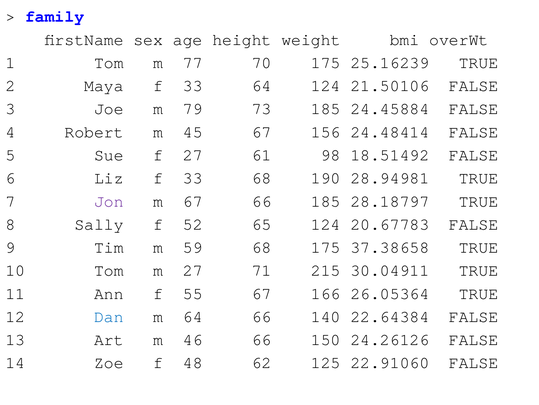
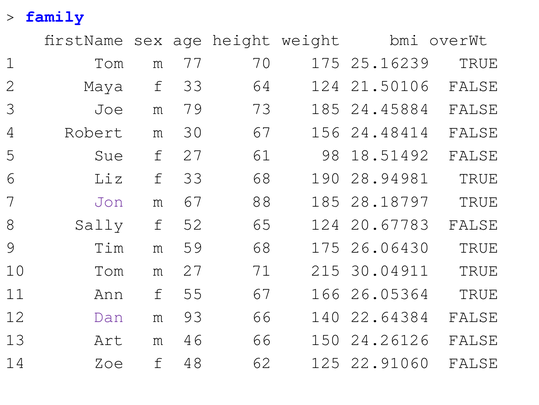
45: 45 -> 30 (193, 132)
67 66: 66 -> 88 (262, 201)
37.38658: 37.38658 -> 26.06430 (390, 247)
Dan colour: blue -> purple (109, 316)
m 64: 64 -> 93 (193, 316)
